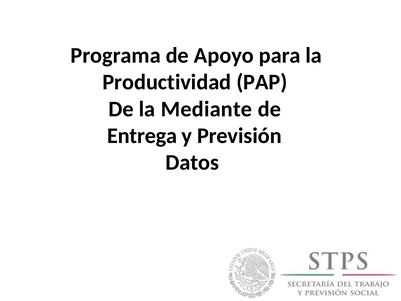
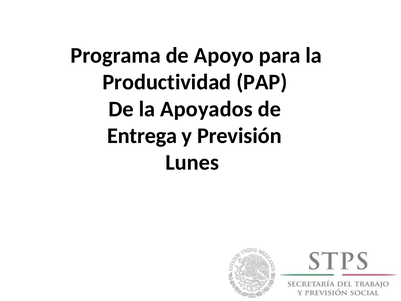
Mediante: Mediante -> Apoyados (207, 109)
Datos: Datos -> Lunes (192, 162)
